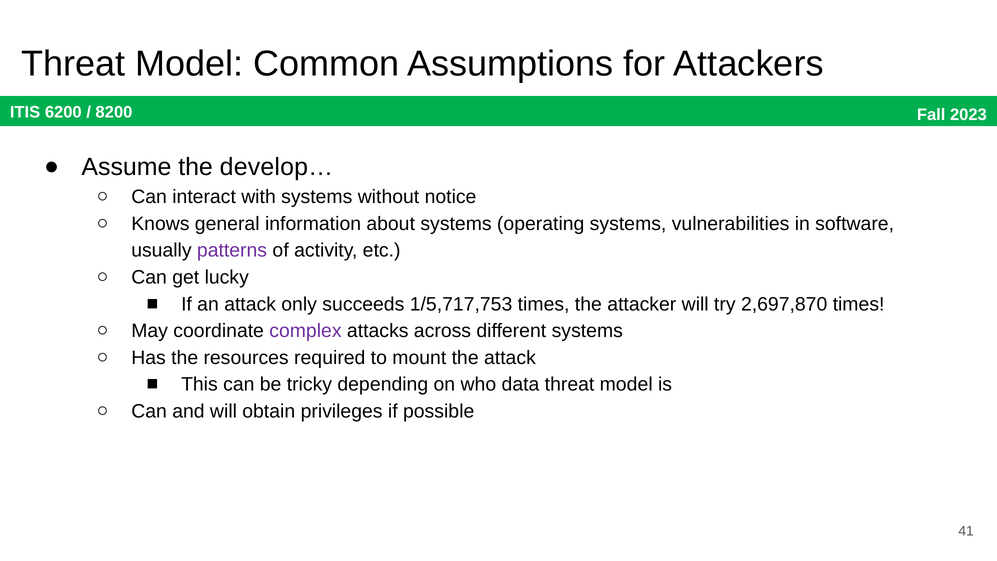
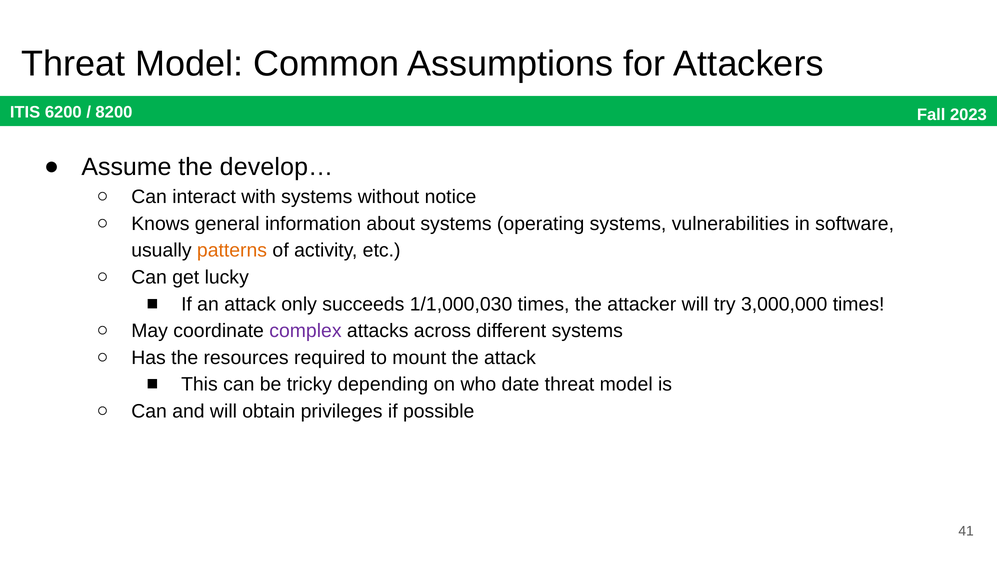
patterns colour: purple -> orange (232, 250)
1/5,717,753: 1/5,717,753 -> 1/1,000,030 (461, 304)
2,697,870: 2,697,870 -> 3,000,000 (784, 304)
data: data -> date (520, 384)
